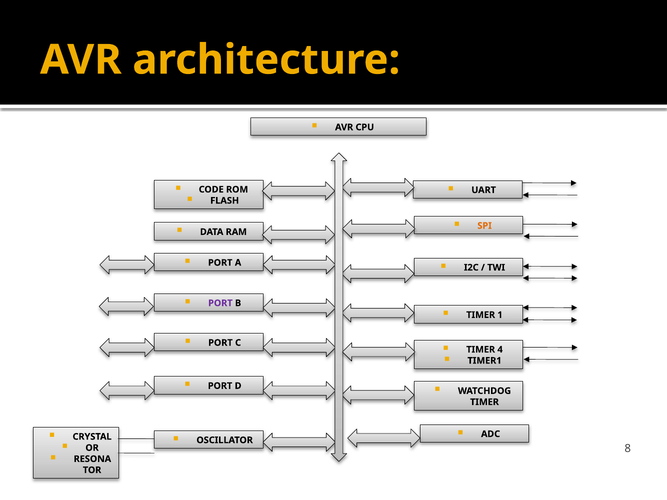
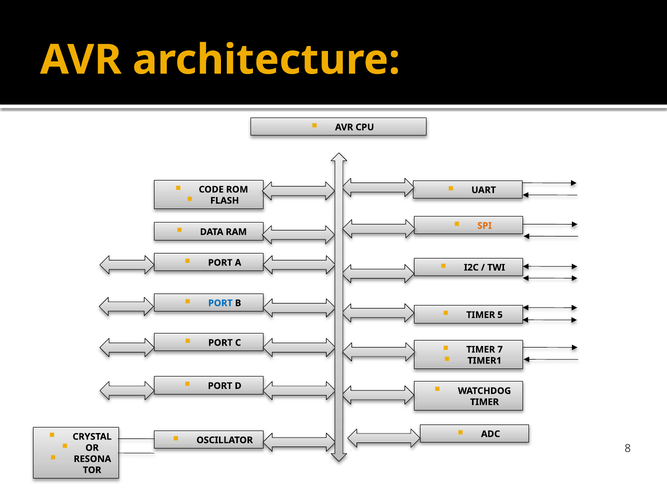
PORT colour: purple -> blue (220, 303)
1: 1 -> 5 (500, 315)
4: 4 -> 7 (500, 350)
